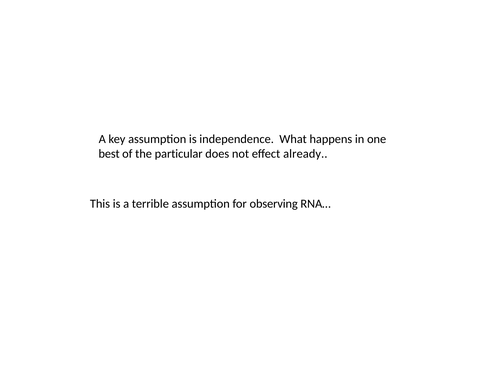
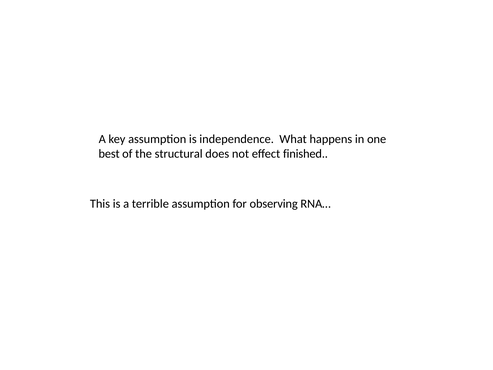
particular: particular -> structural (179, 154)
already: already -> finished (305, 154)
